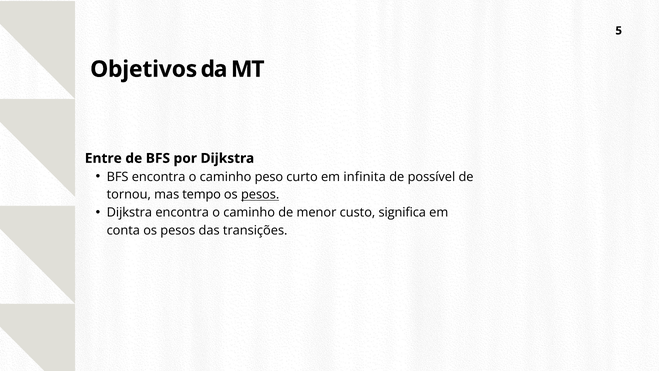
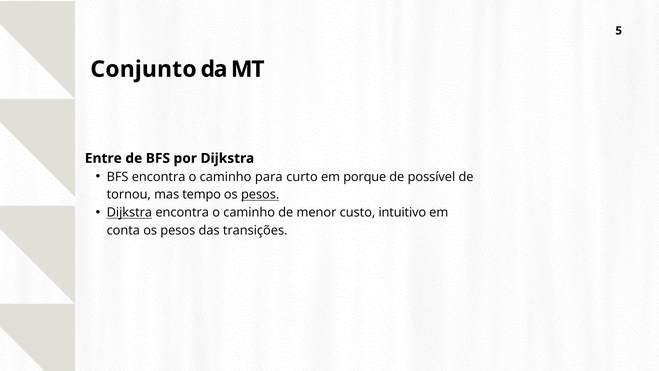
Objetivos: Objetivos -> Conjunto (144, 69)
peso: peso -> para (269, 177)
infinita: infinita -> porque (365, 177)
Dijkstra underline: none -> present (129, 213)
significa: significa -> intuitivo (402, 213)
